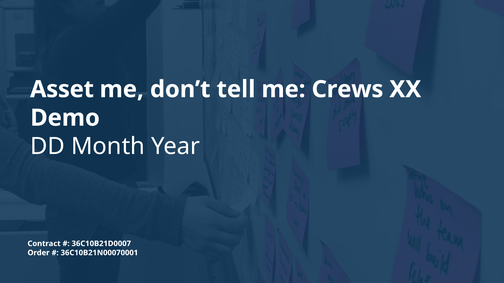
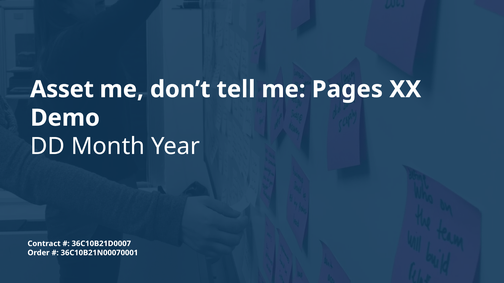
Crews: Crews -> Pages (347, 90)
